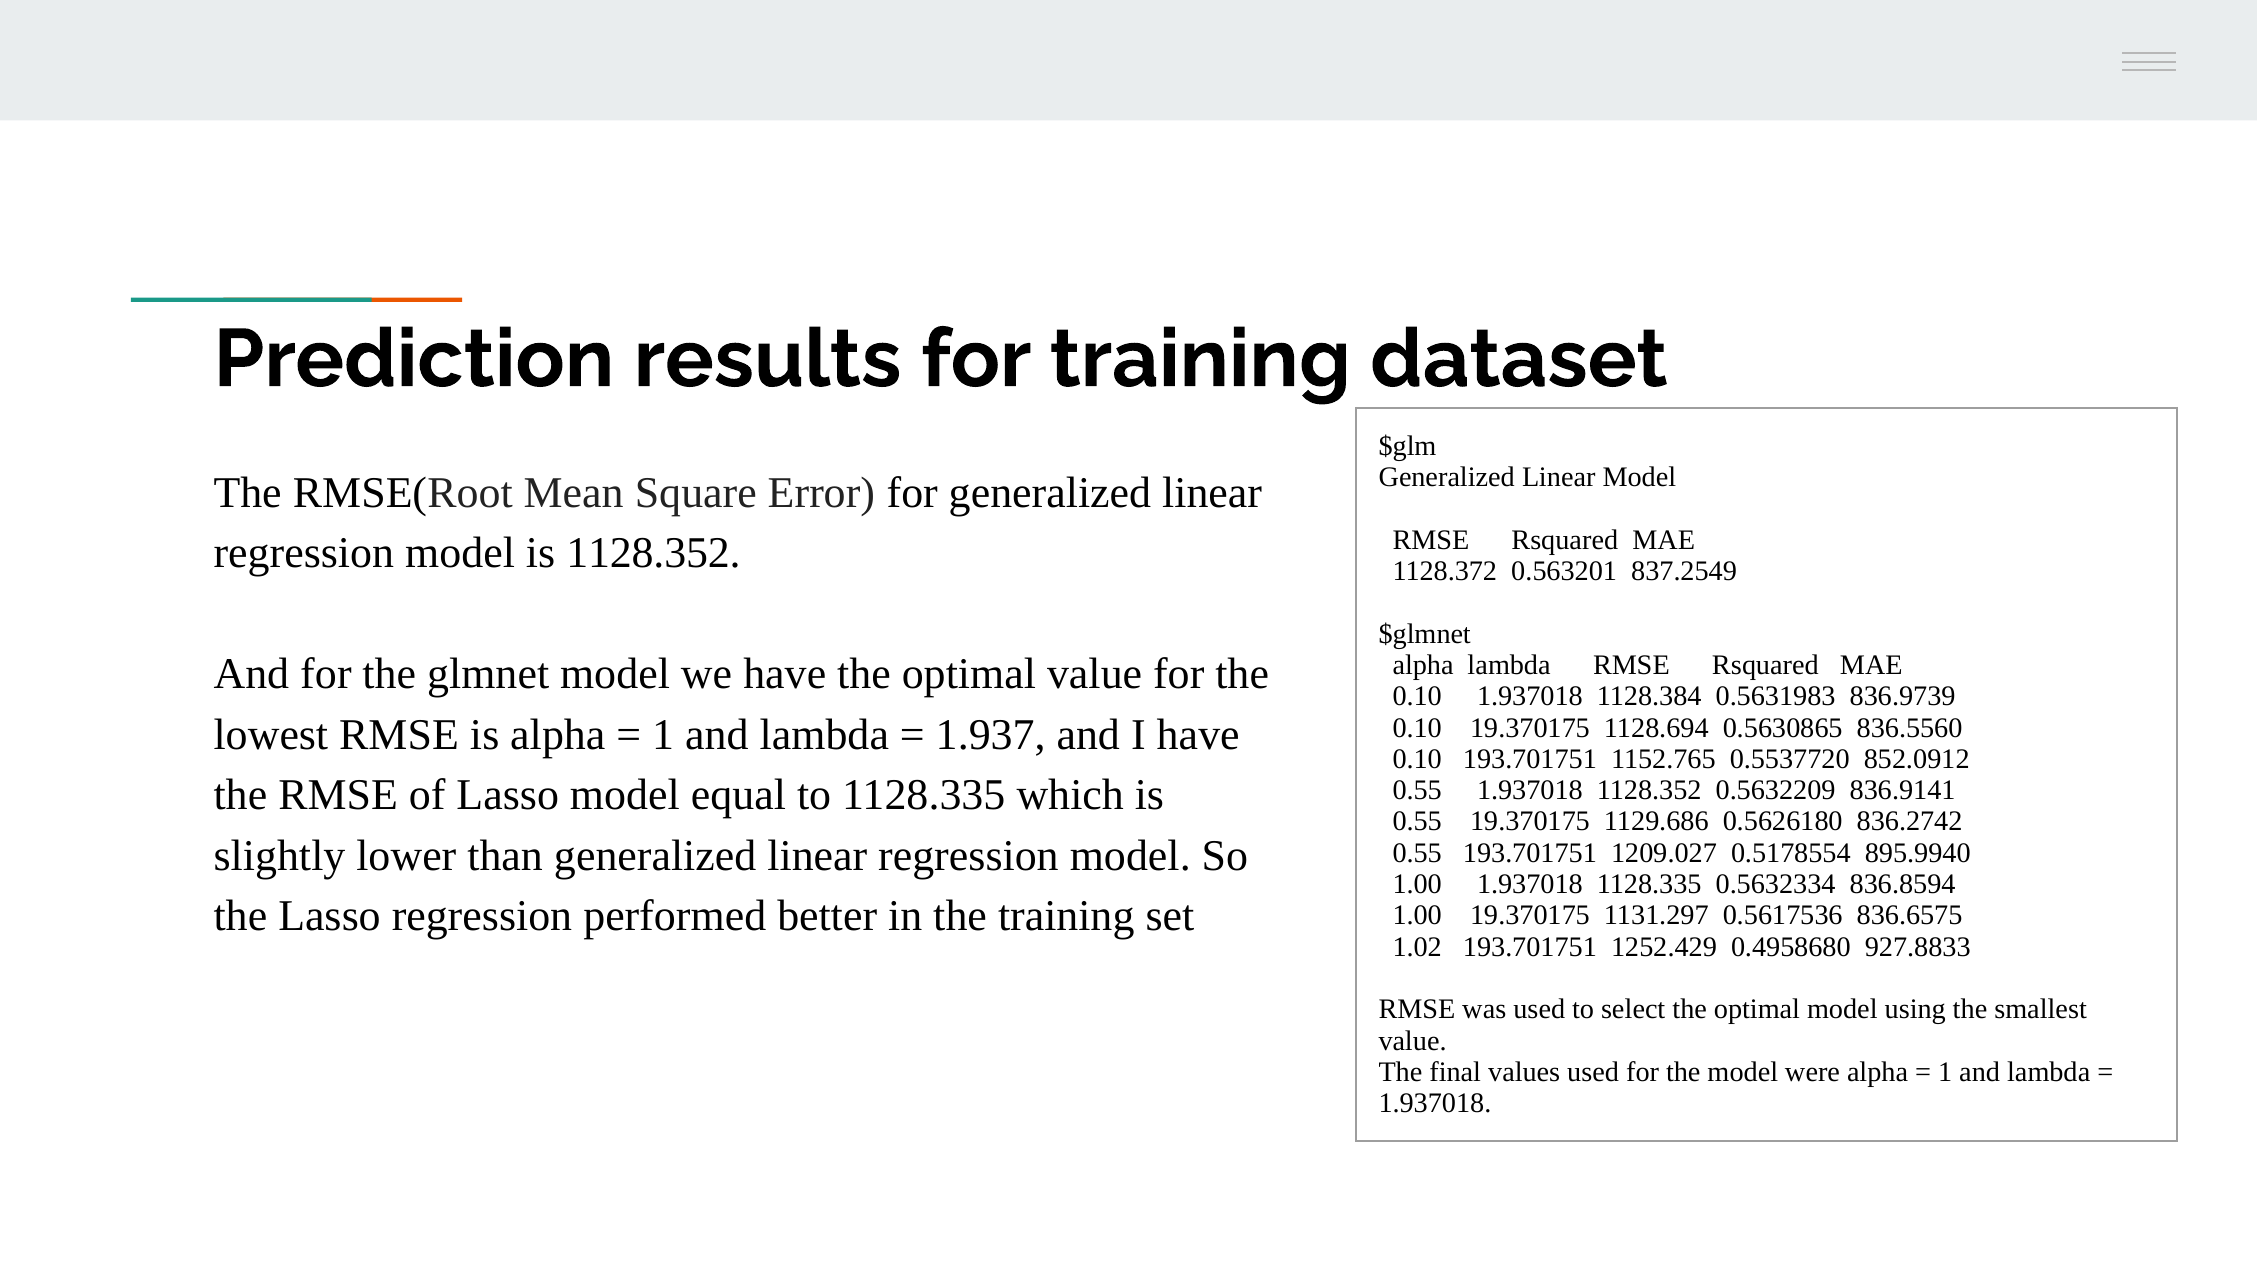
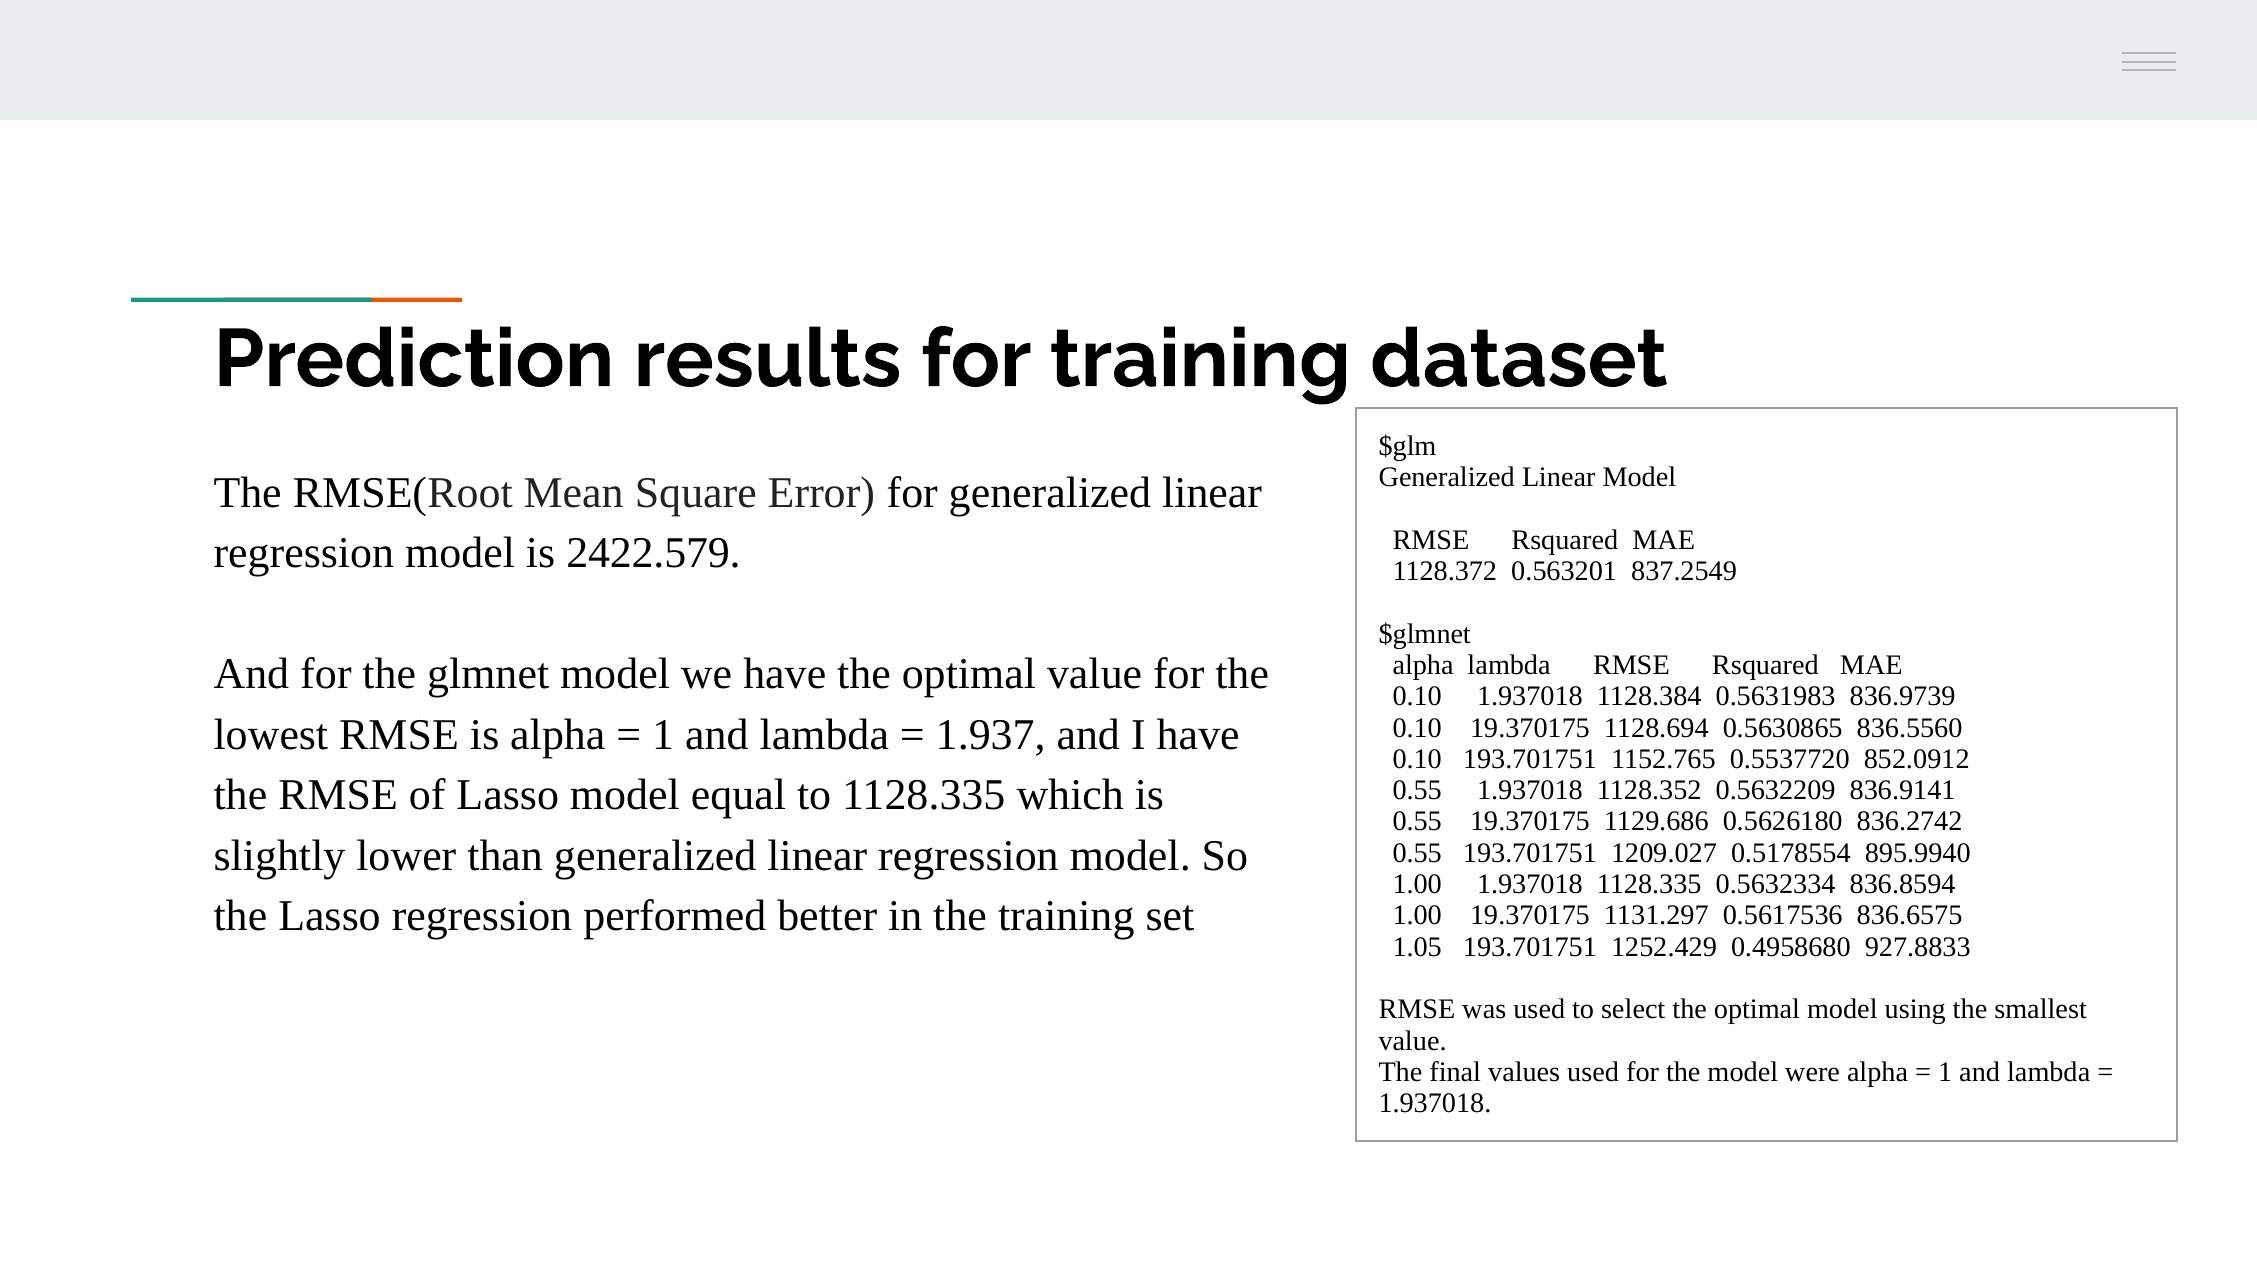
is 1128.352: 1128.352 -> 2422.579 (653, 553)
1.02: 1.02 -> 1.05 (1417, 947)
